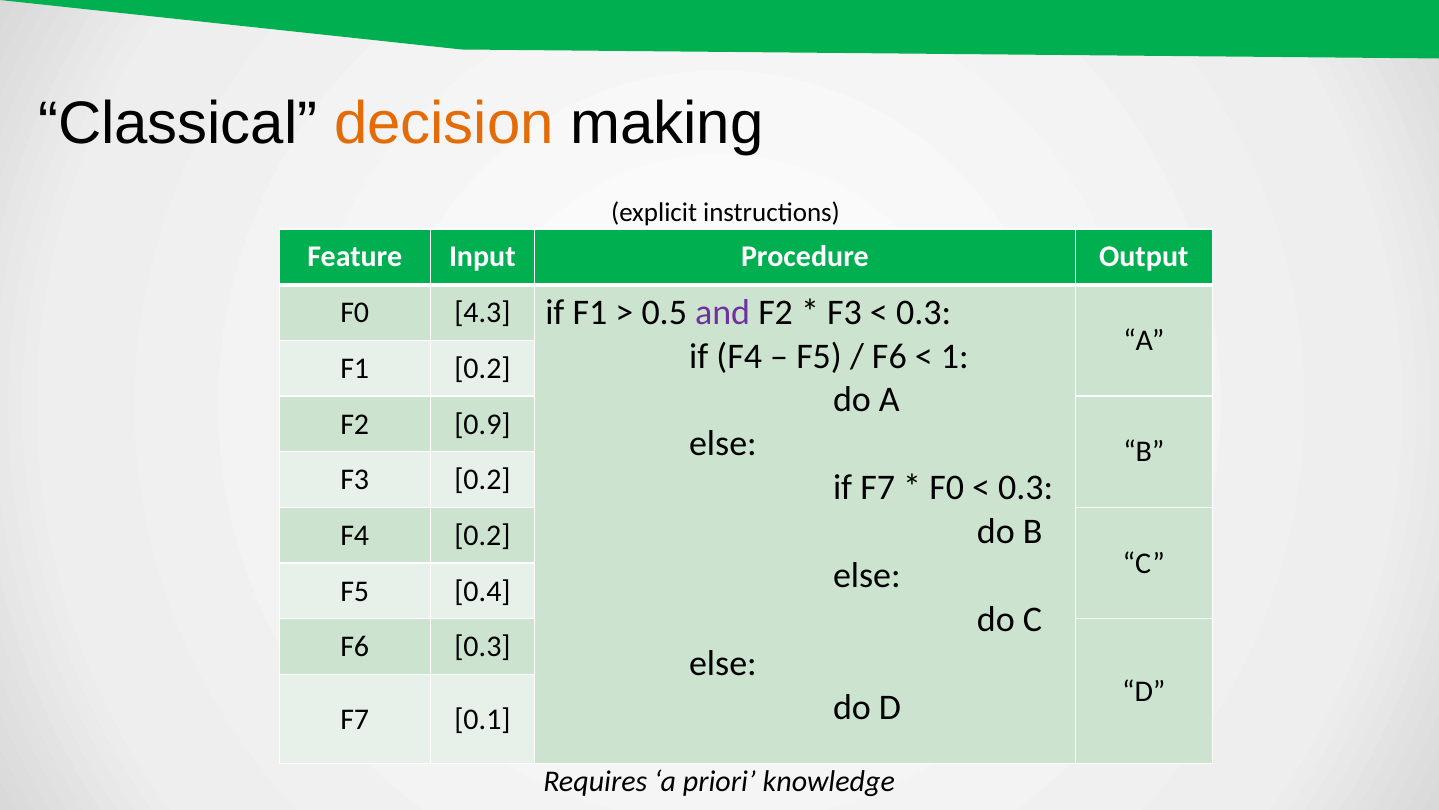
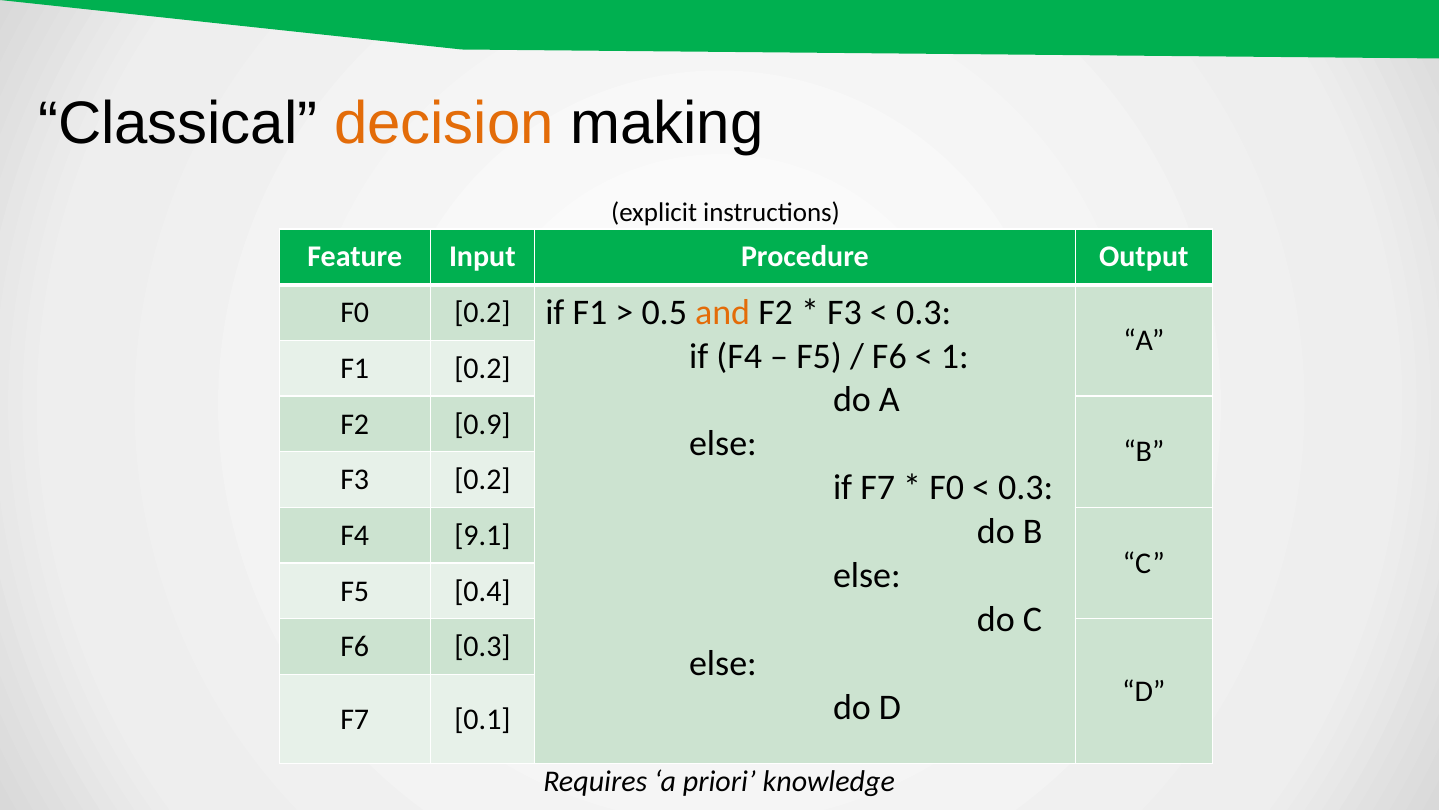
F0 4.3: 4.3 -> 0.2 (482, 313)
and colour: purple -> orange (723, 312)
F4 0.2: 0.2 -> 9.1 (482, 535)
